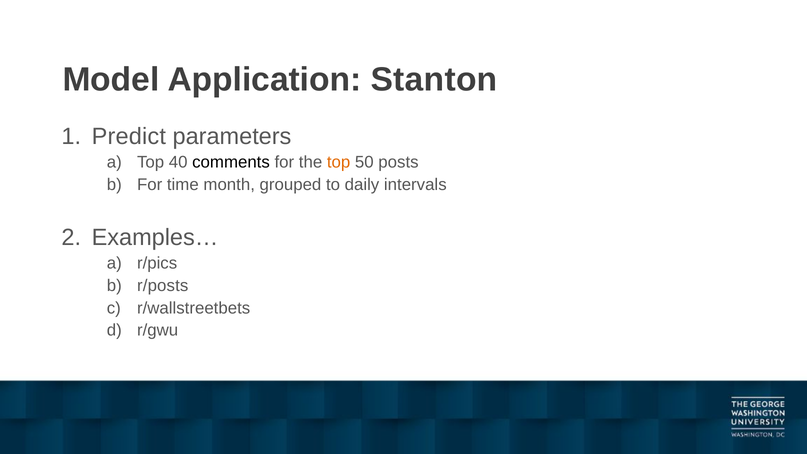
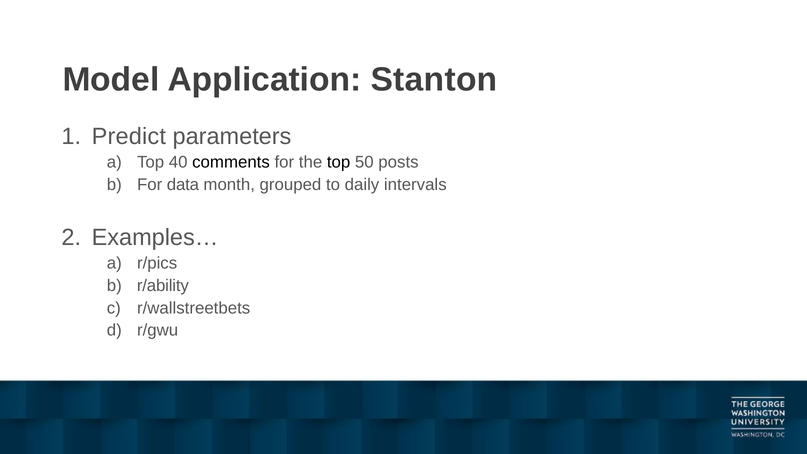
top colour: orange -> black (339, 162)
time: time -> data (183, 185)
r/posts: r/posts -> r/ability (163, 286)
